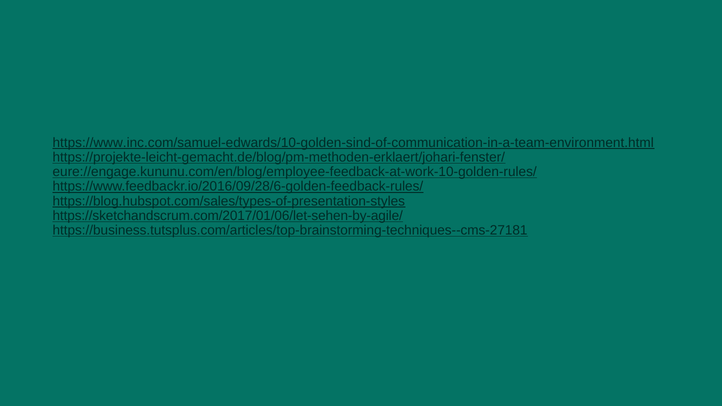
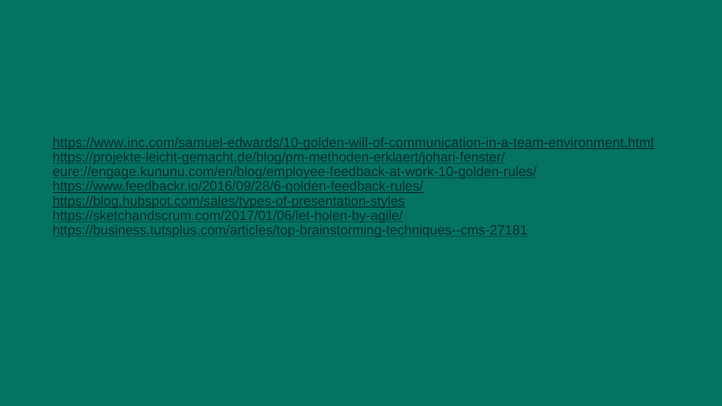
https://www.inc.com/samuel-edwards/10-golden-sind-of-communication-in-a-team-environment.html: https://www.inc.com/samuel-edwards/10-golden-sind-of-communication-in-a-team-environment.html -> https://www.inc.com/samuel-edwards/10-golden-will-of-communication-in-a-team-environment.html (353, 143)
https://sketchandscrum.com/2017/01/06/let-sehen-by-agile/: https://sketchandscrum.com/2017/01/06/let-sehen-by-agile/ -> https://sketchandscrum.com/2017/01/06/let-holen-by-agile/ (228, 216)
